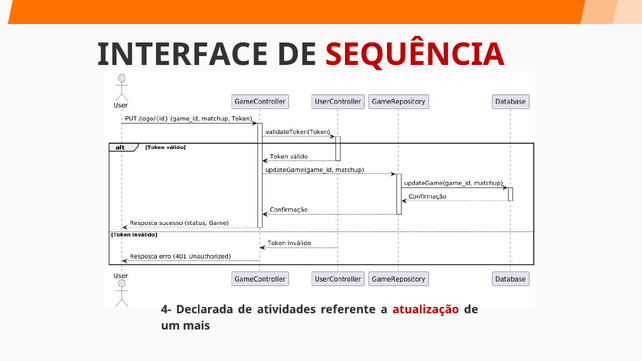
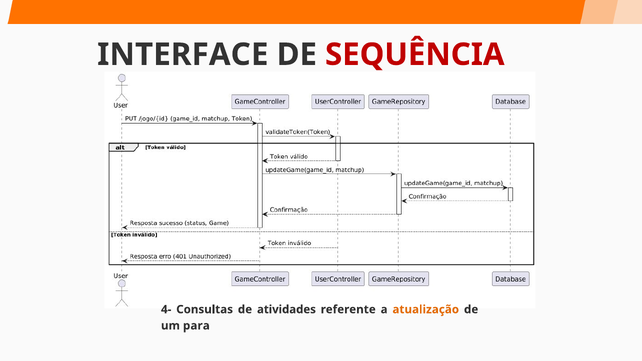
Declarada: Declarada -> Consultas (205, 310)
atualização colour: red -> orange (426, 310)
mais: mais -> para (196, 326)
